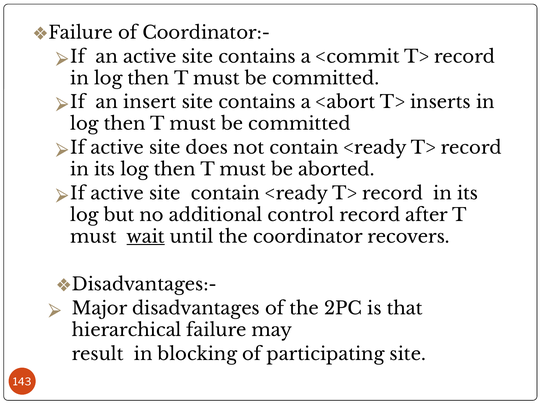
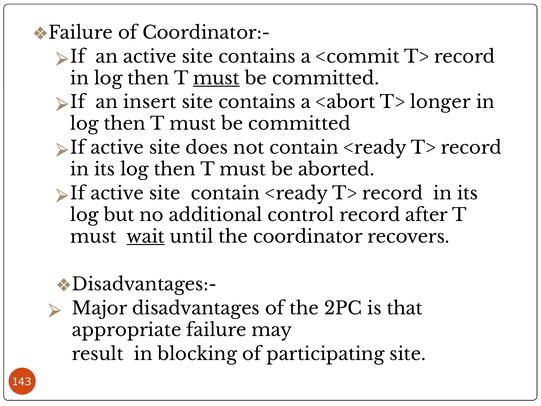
must underline: none -> present (216, 78)
inserts: inserts -> longer (440, 102)
hierarchical: hierarchical -> appropriate (127, 330)
